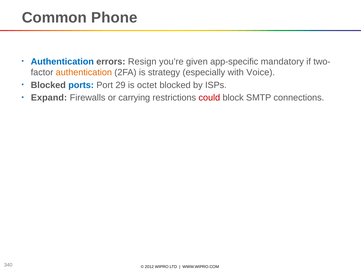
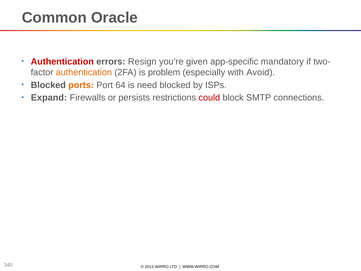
Phone: Phone -> Oracle (114, 18)
Authentication colour: blue -> red (62, 62)
strategy: strategy -> problem (164, 72)
Voice: Voice -> Avoid (261, 72)
ports colour: blue -> orange (81, 85)
29: 29 -> 64 (120, 85)
octet: octet -> need (147, 85)
carrying: carrying -> persists (134, 98)
